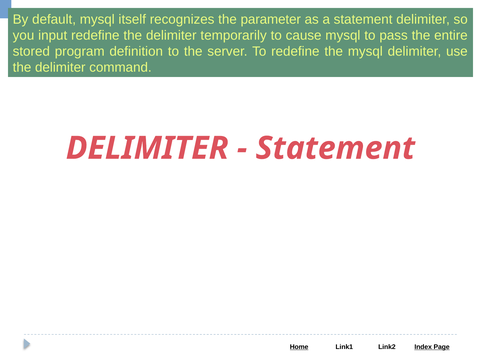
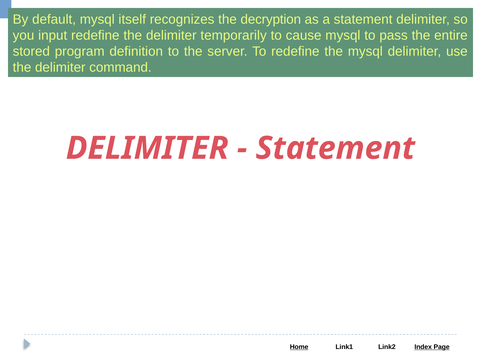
parameter: parameter -> decryption (271, 19)
